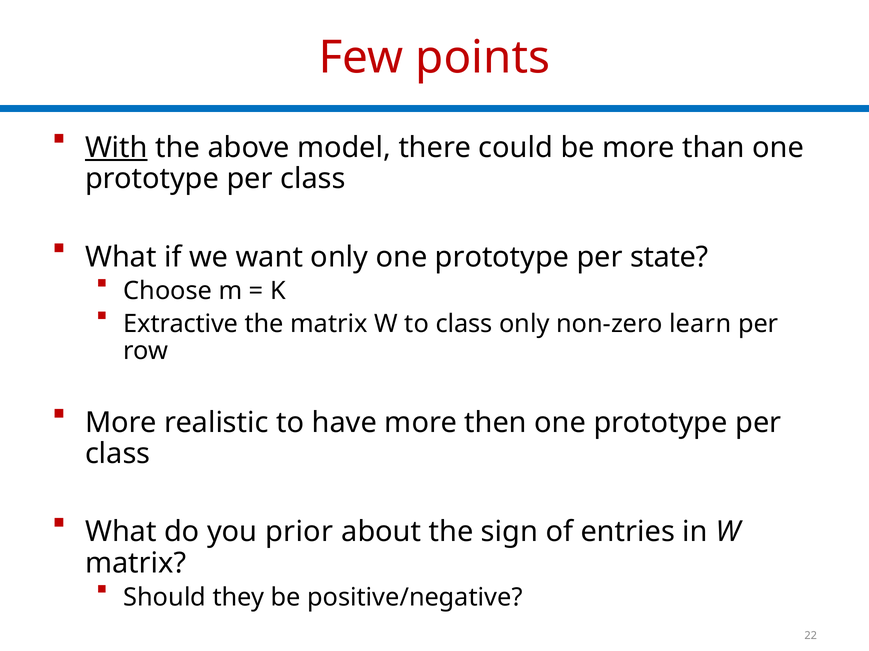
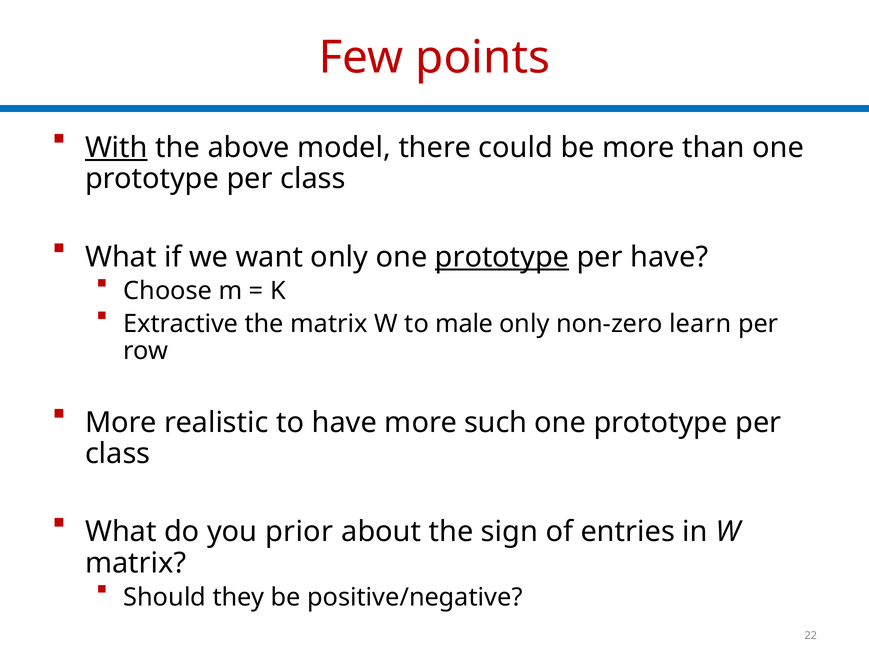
prototype underline: none -> present (502, 257)
per state: state -> have (669, 257)
to class: class -> male (464, 324)
then: then -> such (496, 423)
